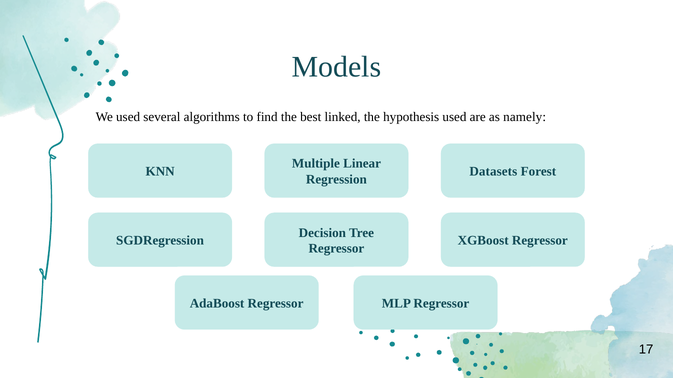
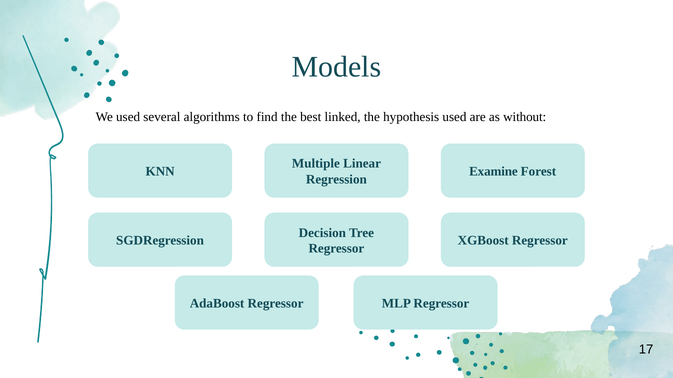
namely: namely -> without (525, 117)
Datasets: Datasets -> Examine (493, 172)
